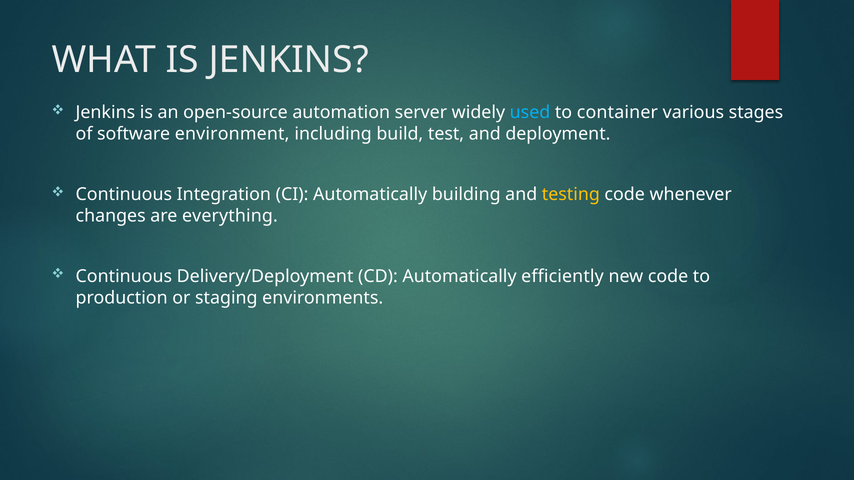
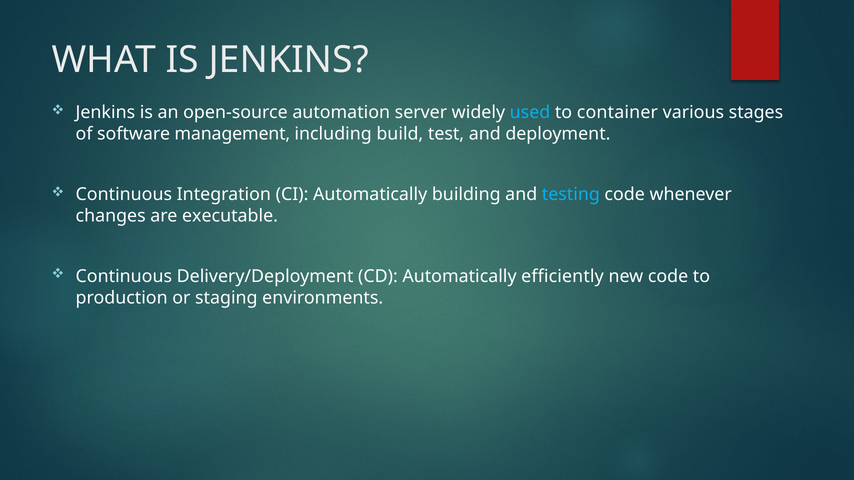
environment: environment -> management (232, 134)
testing colour: yellow -> light blue (571, 195)
everything: everything -> executable (230, 216)
